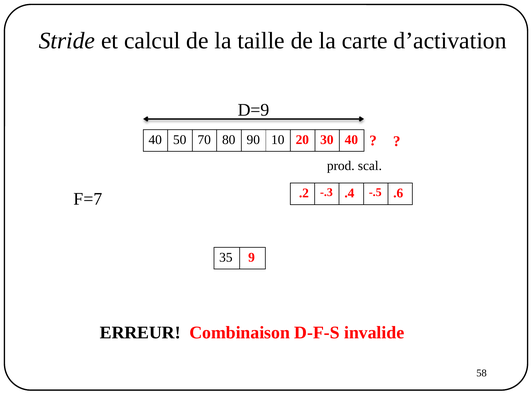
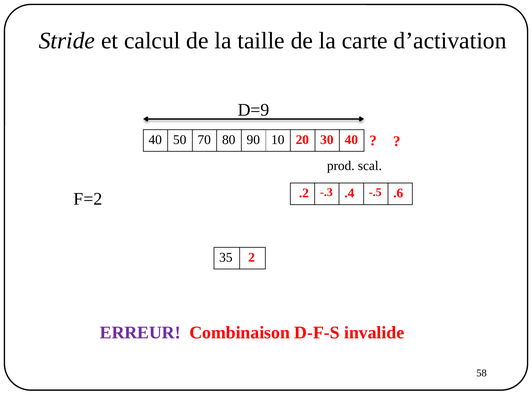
F=7: F=7 -> F=2 (88, 199)
9: 9 -> 2 (252, 258)
ERREUR colour: black -> purple (140, 333)
